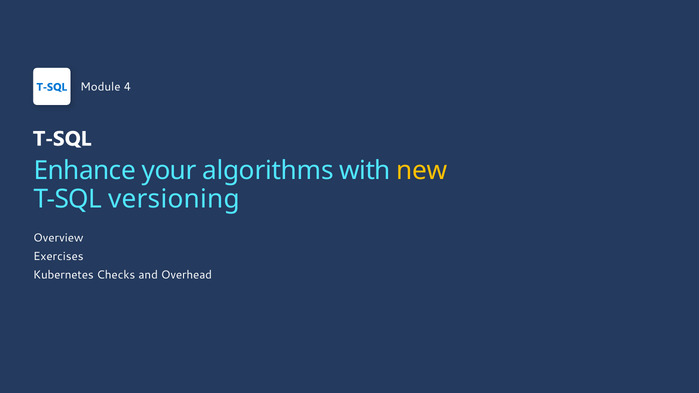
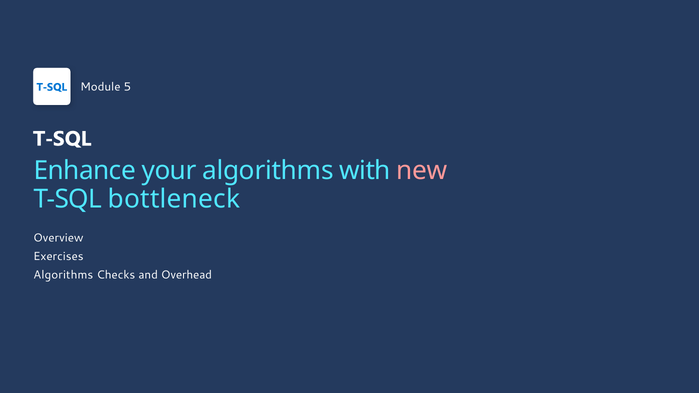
4: 4 -> 5 (127, 87)
new colour: yellow -> pink (422, 171)
versioning: versioning -> bottleneck (174, 199)
Kubernetes: Kubernetes -> Algorithms (63, 275)
